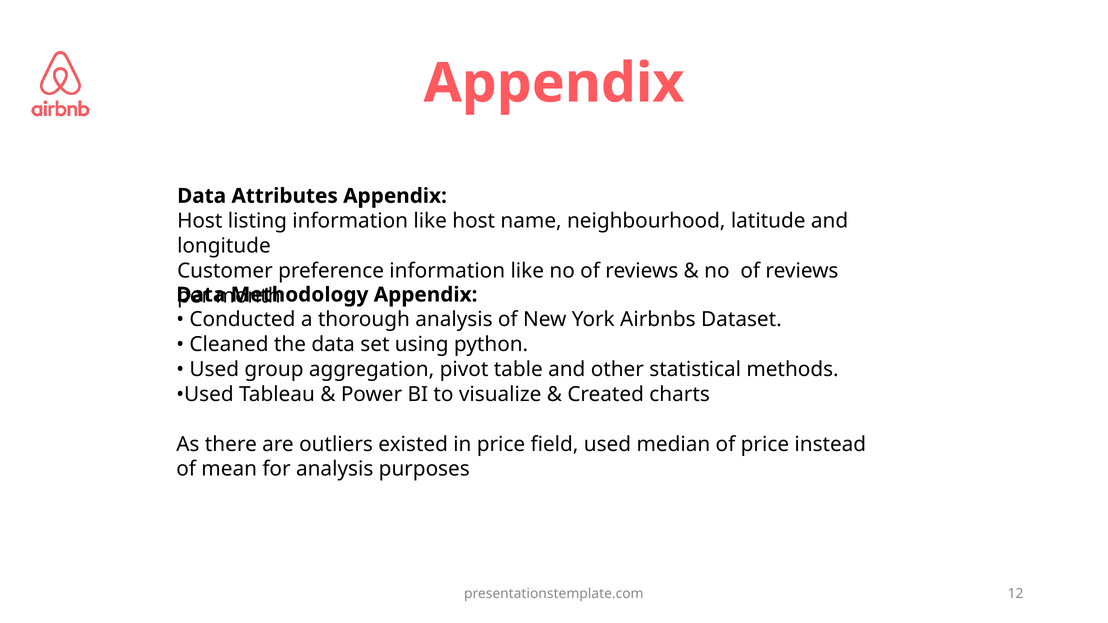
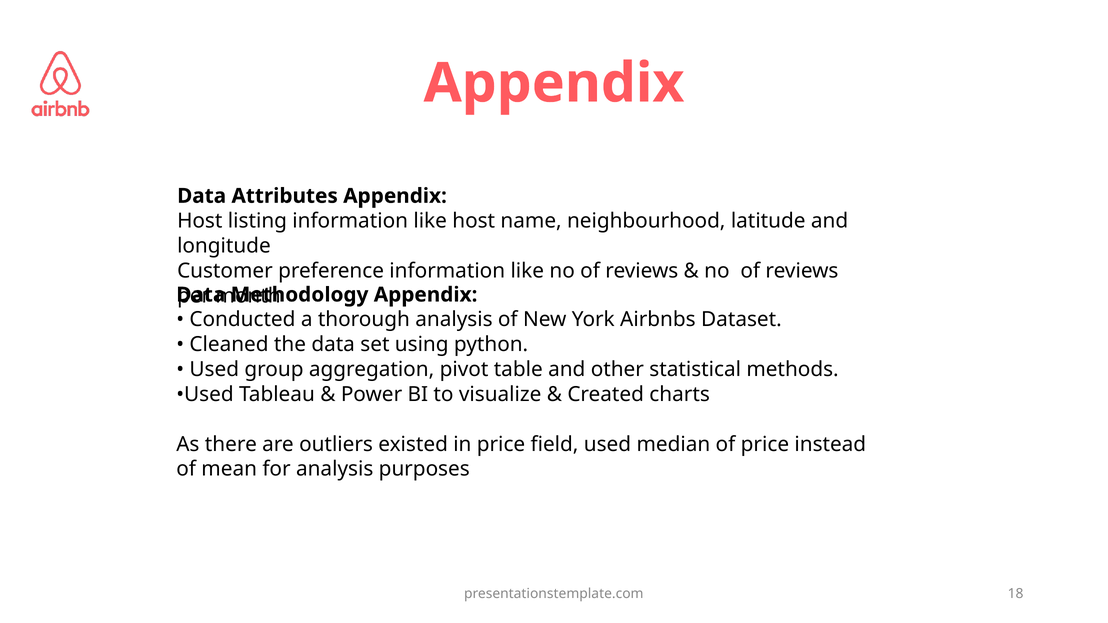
12: 12 -> 18 (1016, 594)
